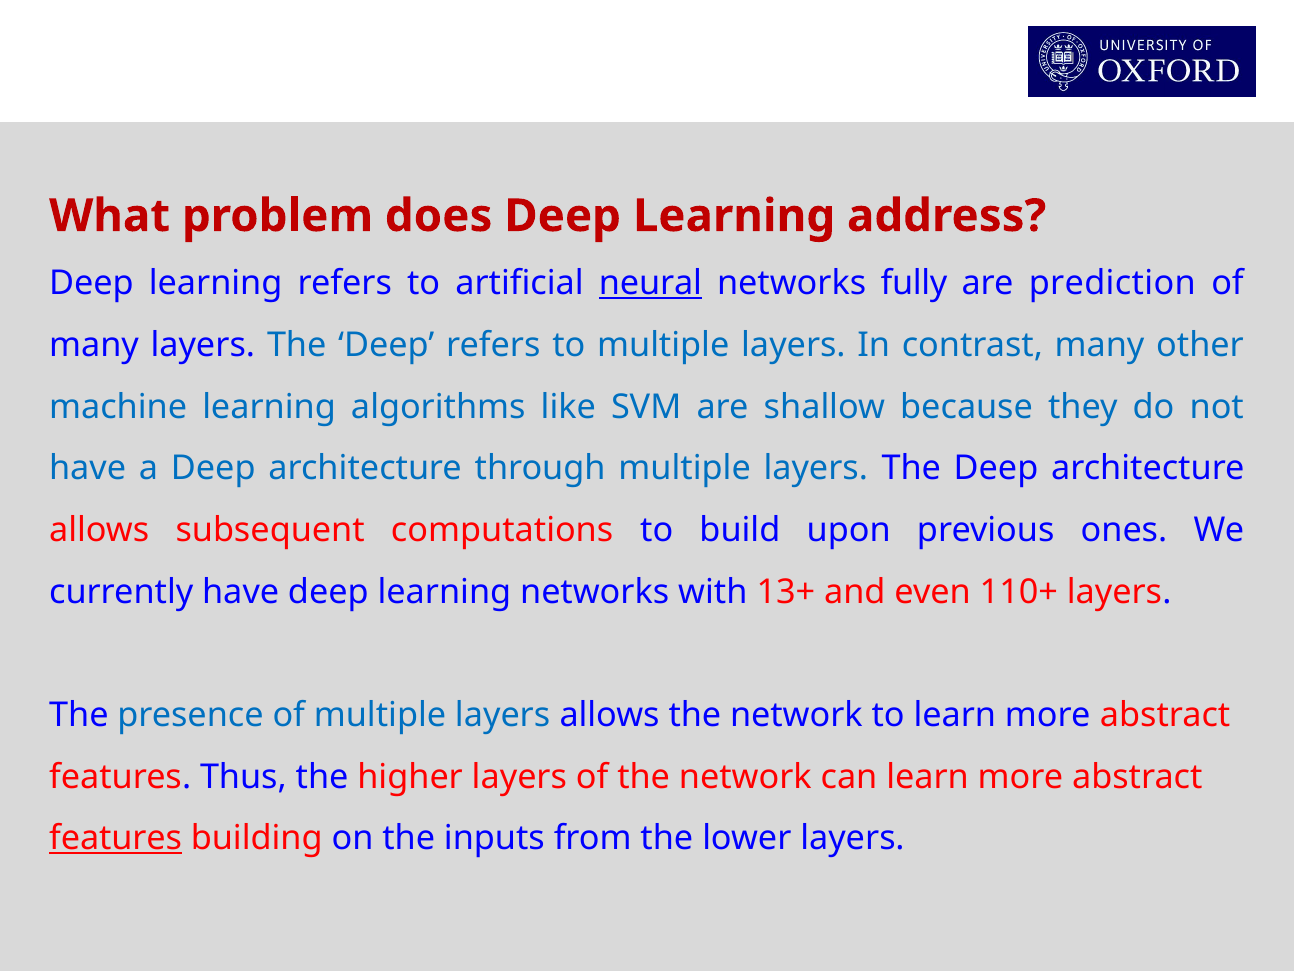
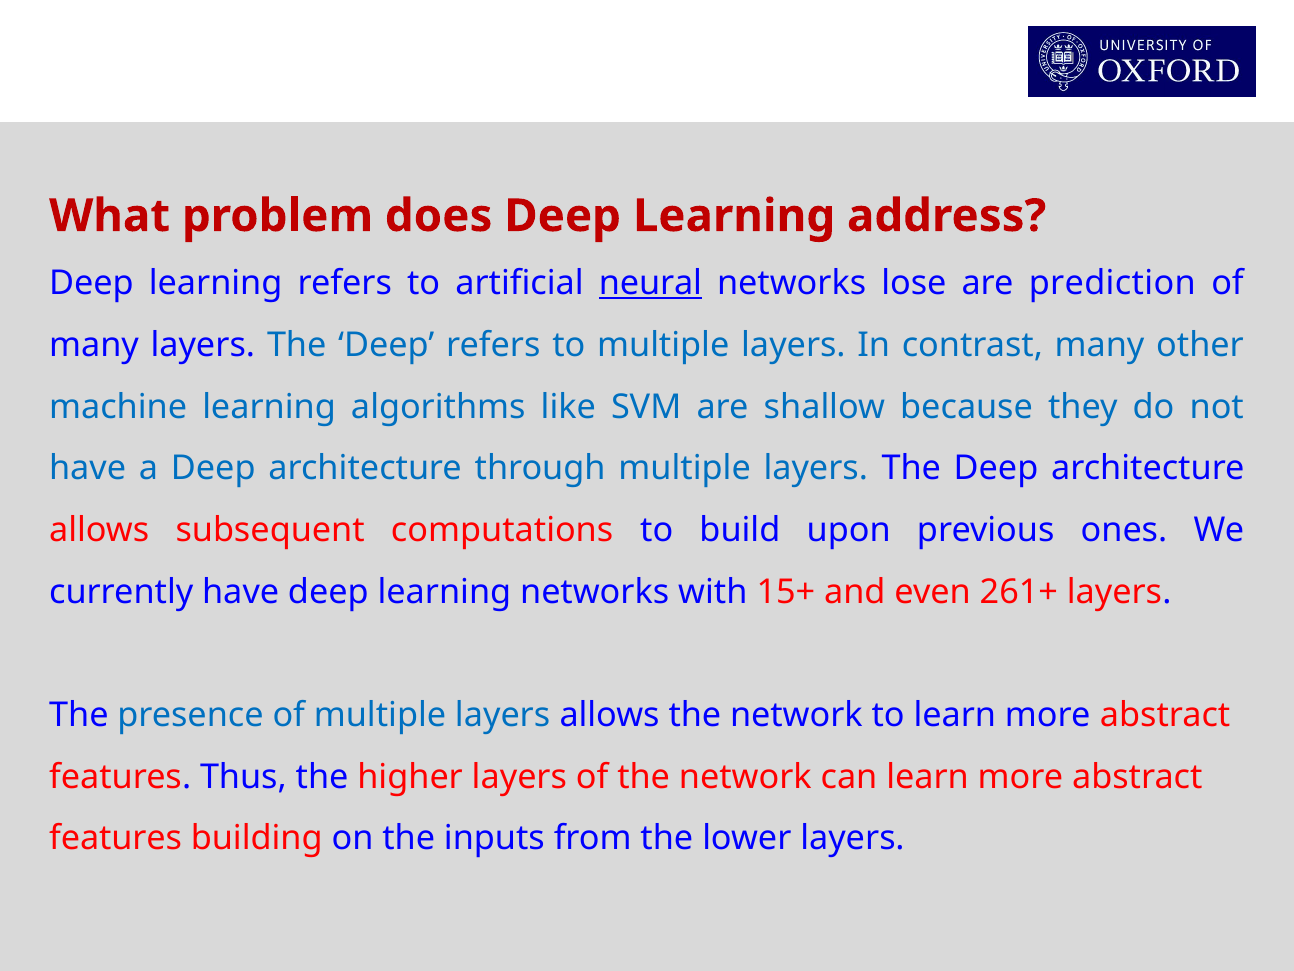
fully: fully -> lose (914, 284)
13+: 13+ -> 15+ (786, 592)
110+: 110+ -> 261+ (1019, 592)
features underline: present -> none (116, 838)
